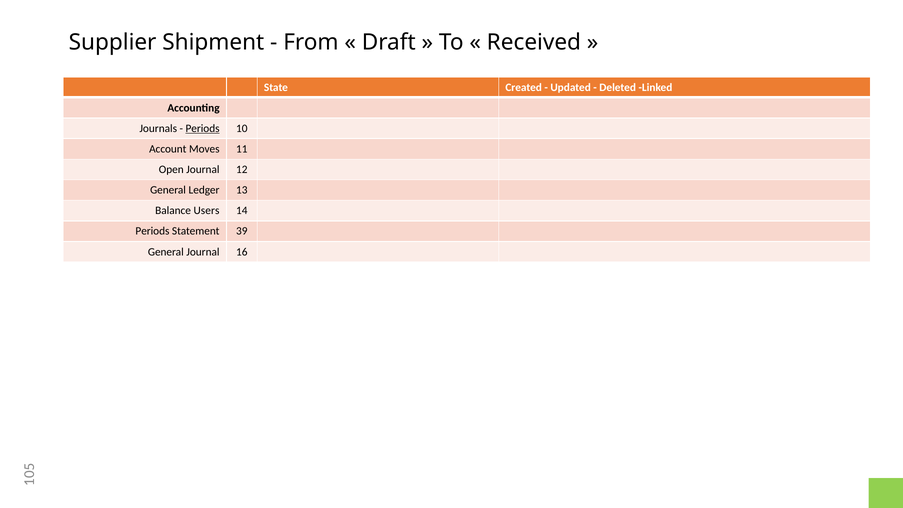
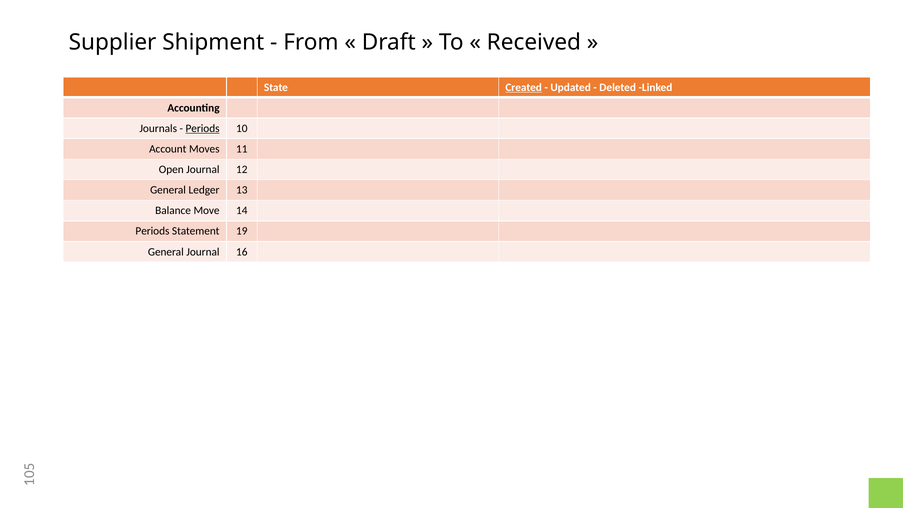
Created underline: none -> present (524, 87)
Users: Users -> Move (207, 211)
39: 39 -> 19 (242, 231)
